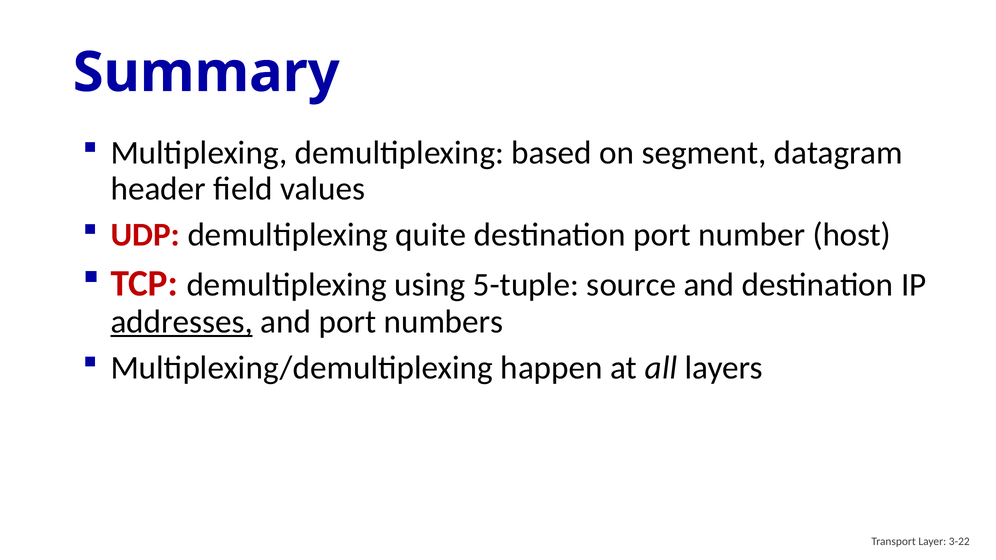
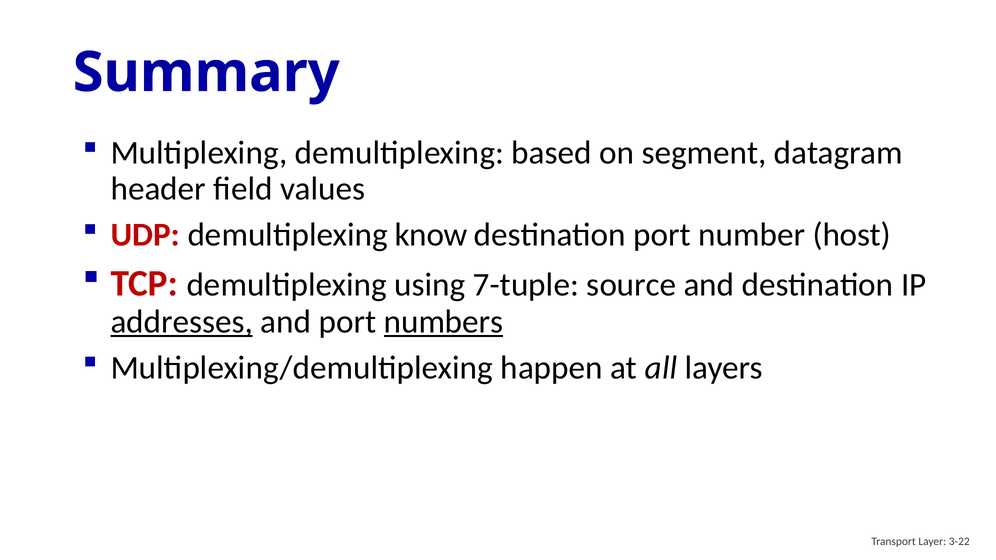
quite: quite -> know (431, 235)
5-tuple: 5-tuple -> 7-tuple (526, 285)
numbers underline: none -> present (444, 322)
